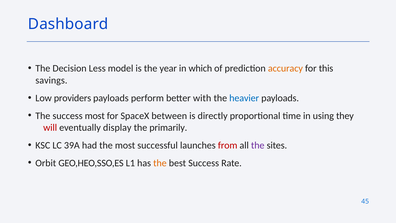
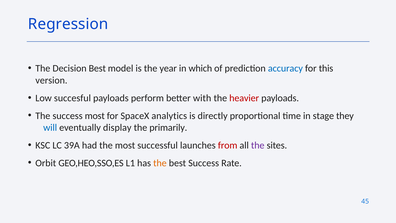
Dashboard: Dashboard -> Regression (68, 24)
Decision Less: Less -> Best (97, 68)
accuracy colour: orange -> blue (285, 68)
savings: savings -> version (51, 80)
providers: providers -> succesful (72, 98)
heavier colour: blue -> red (244, 98)
between: between -> analytics (169, 116)
using: using -> stage (323, 116)
will colour: red -> blue (50, 128)
